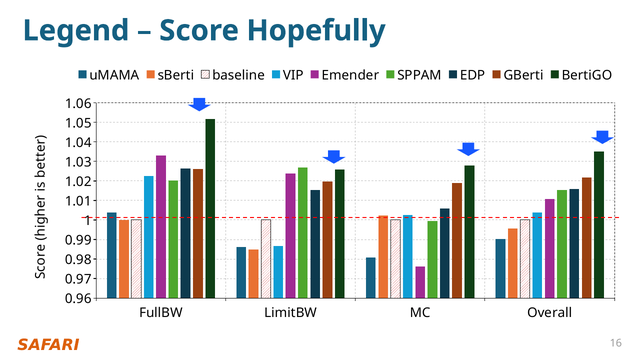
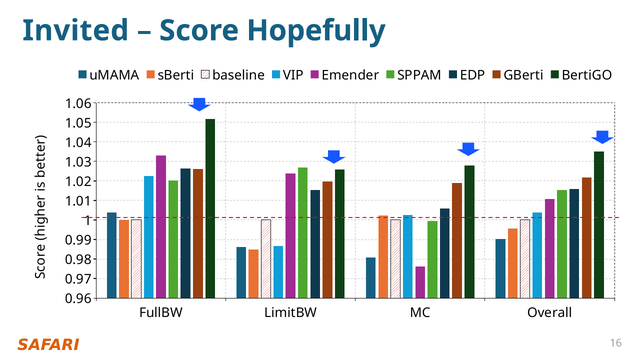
Legend: Legend -> Invited (76, 31)
